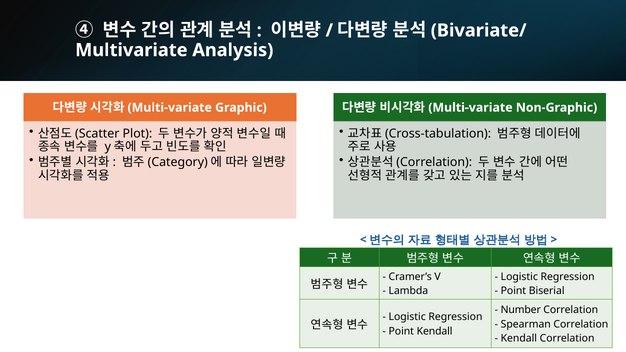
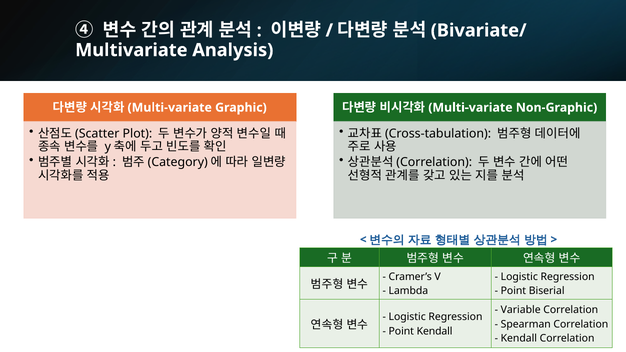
Number: Number -> Variable (521, 310)
